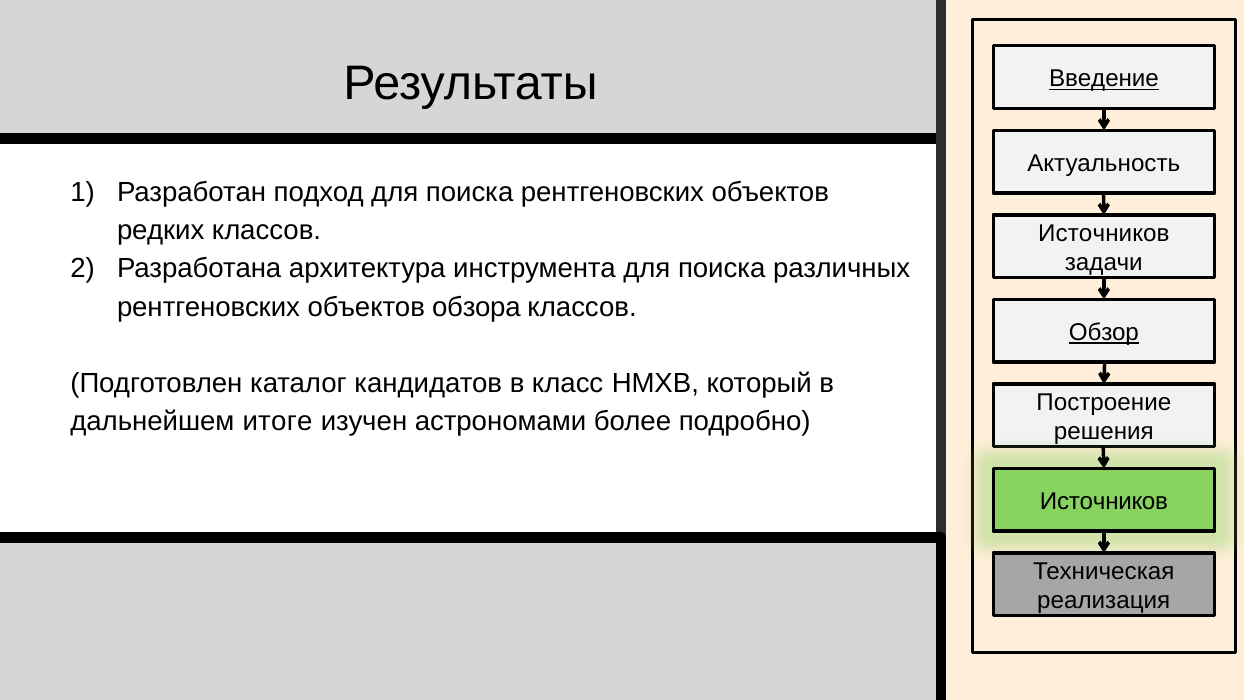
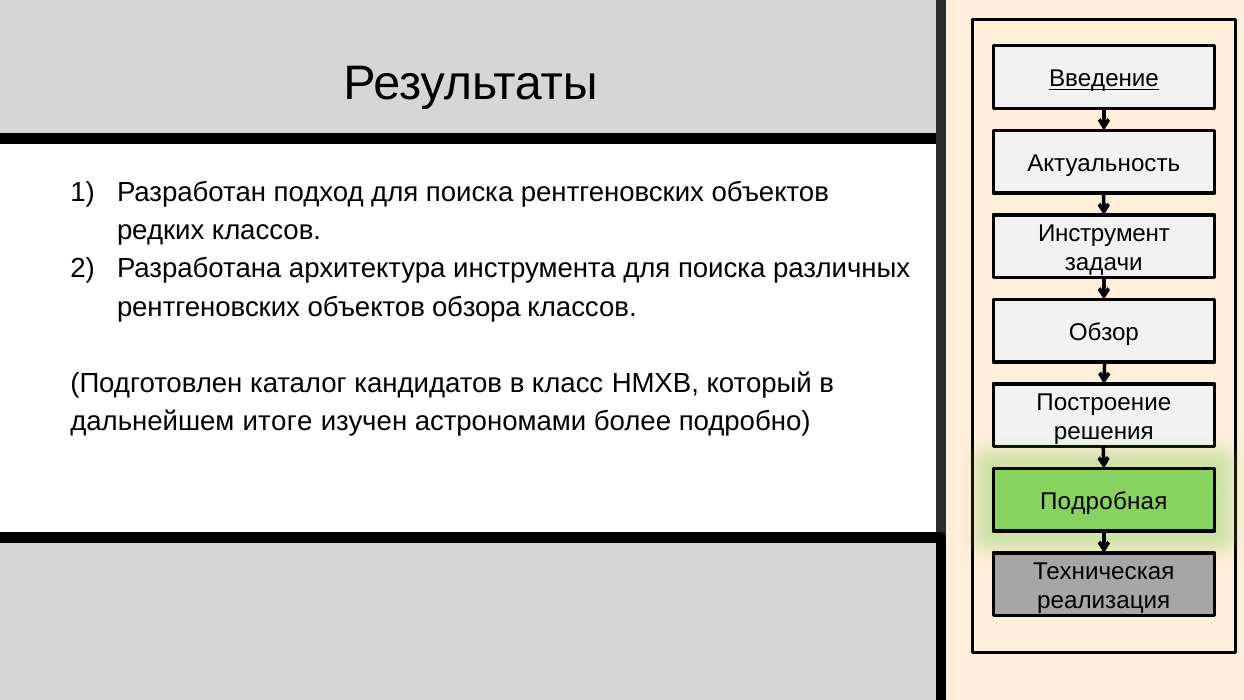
Источников: Источников -> Инструмент (1104, 233)
Обзор underline: present -> none (1104, 332)
Источников: Источников -> Подробная (1104, 501)
